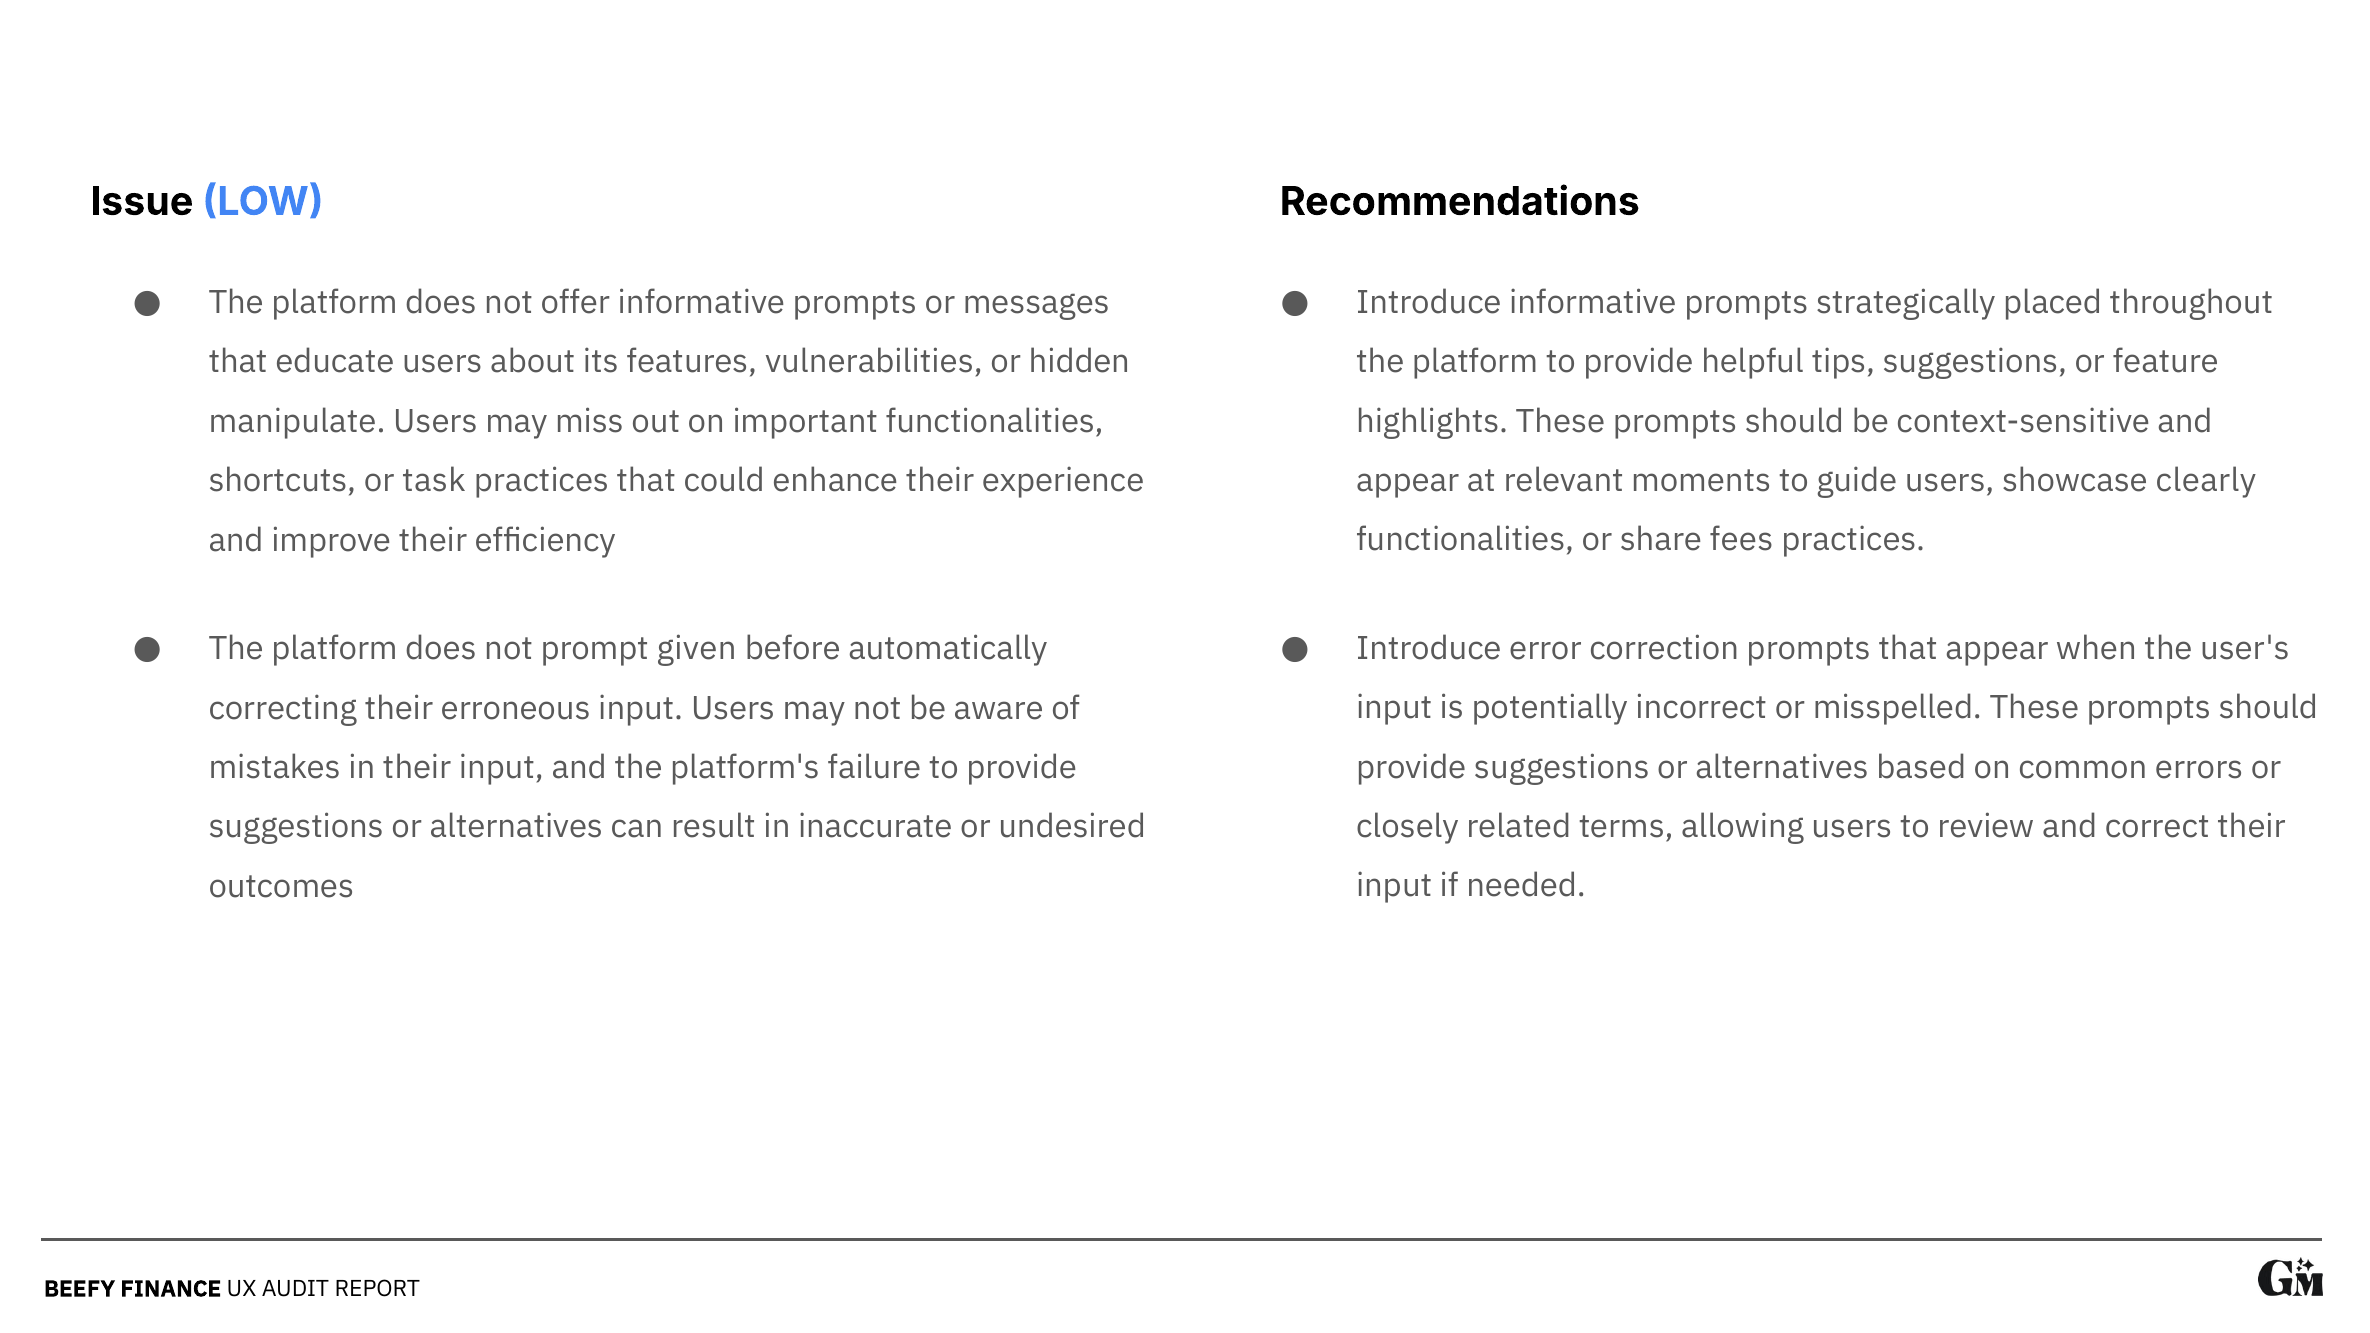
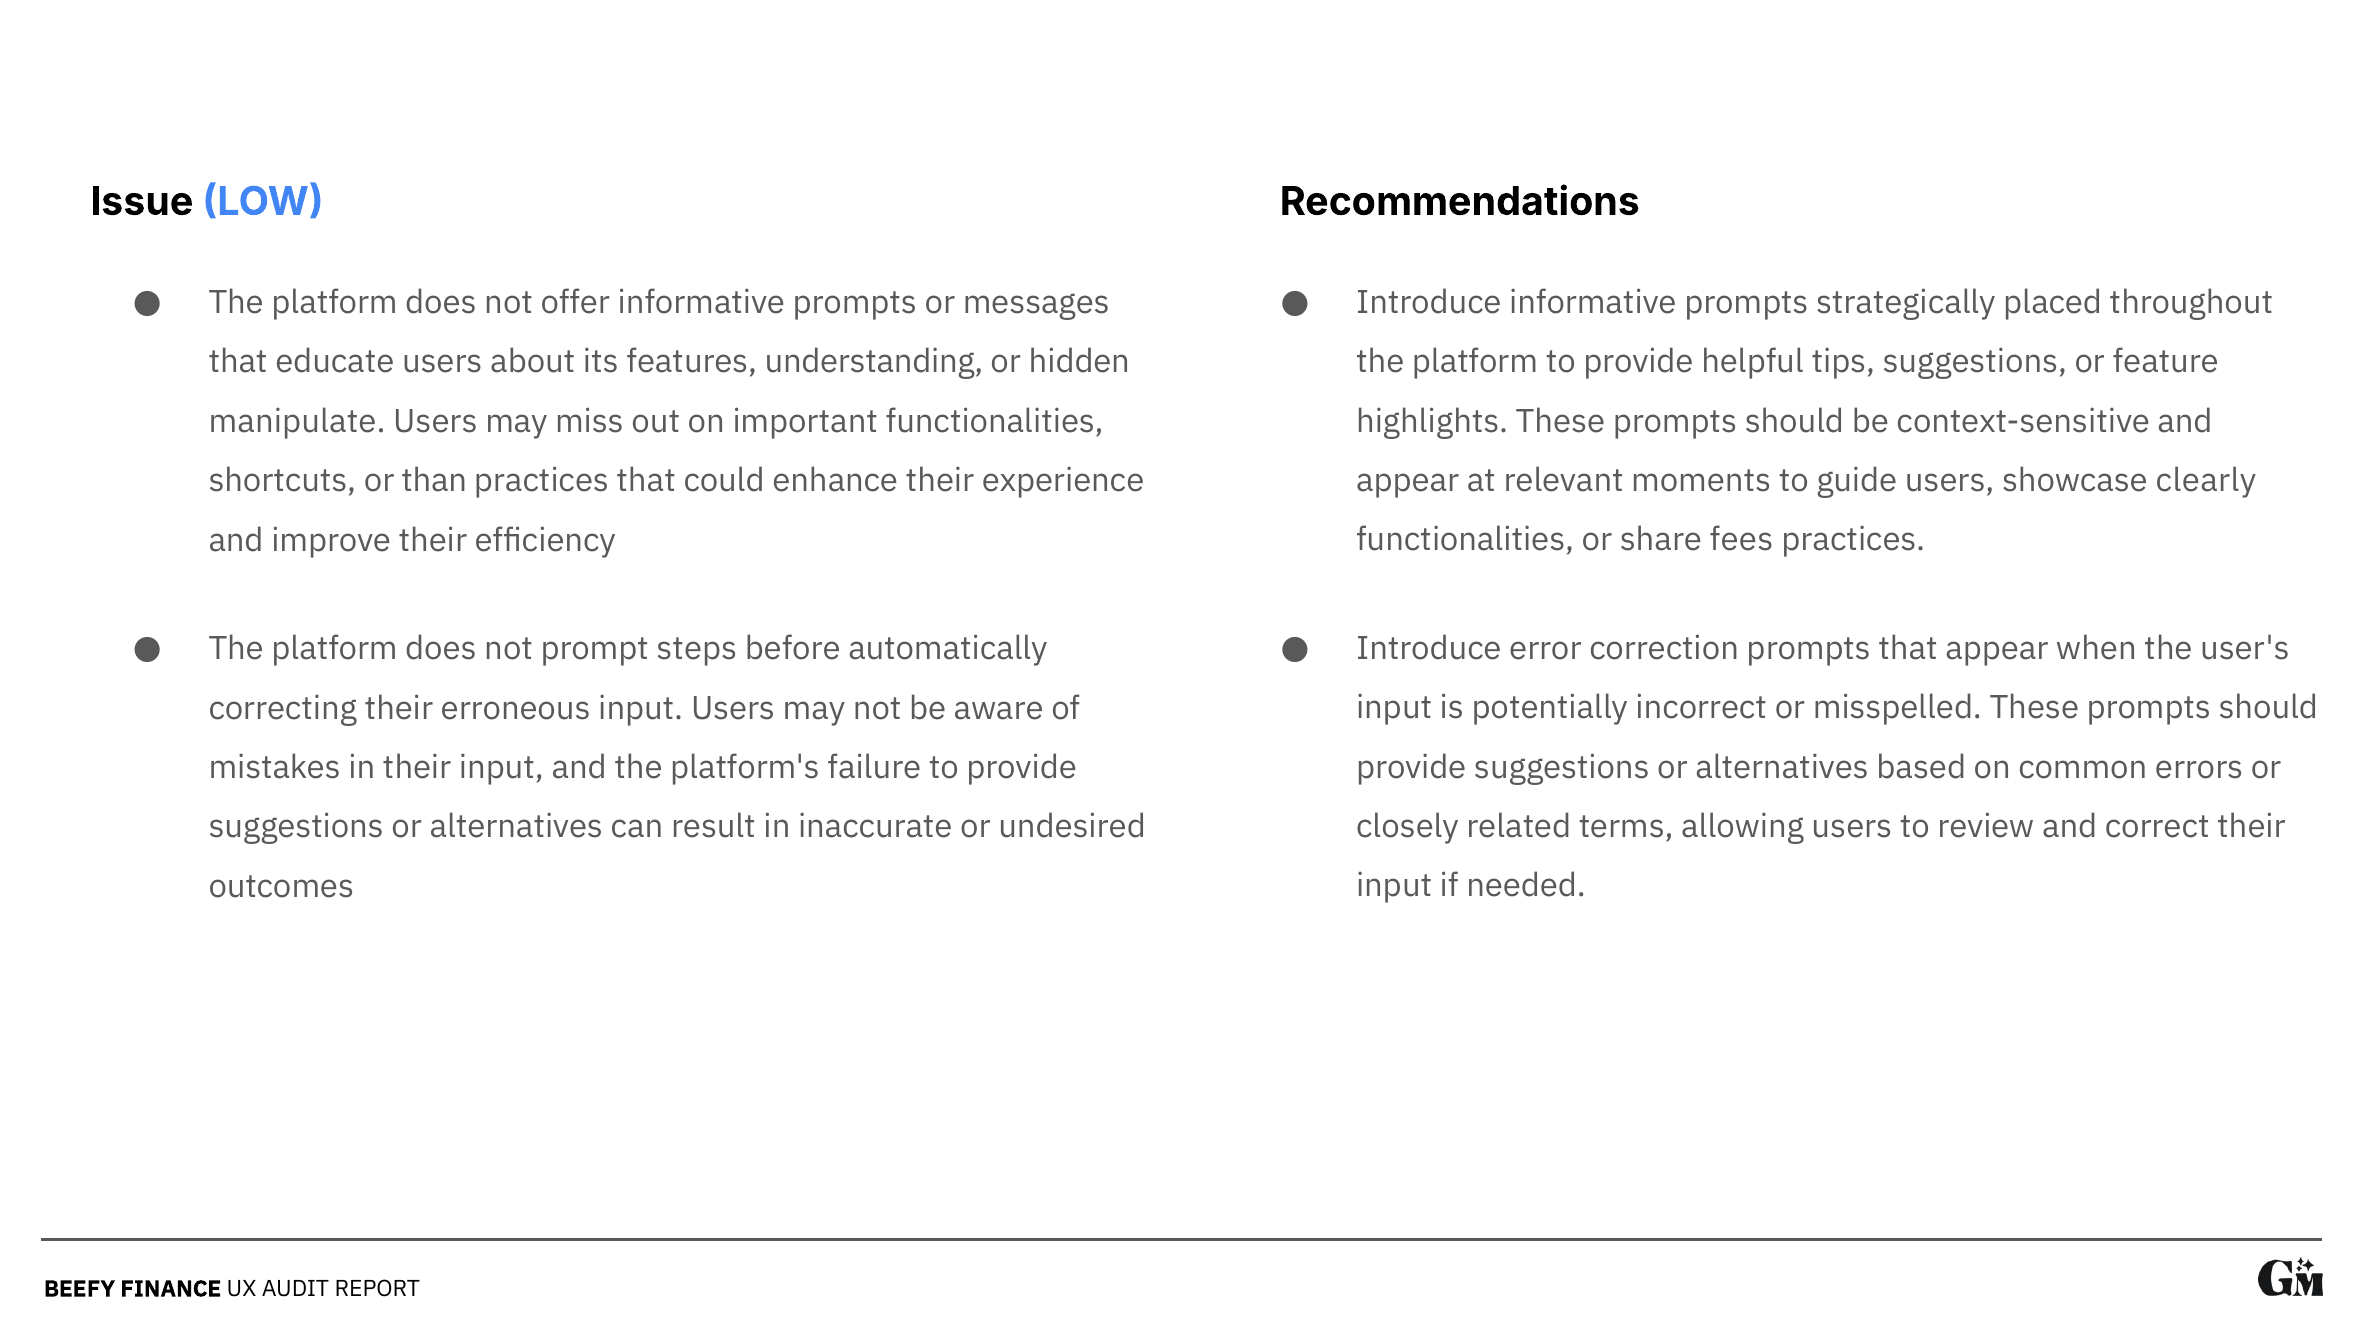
vulnerabilities: vulnerabilities -> understanding (874, 362)
task: task -> than (434, 481)
given: given -> steps (697, 649)
